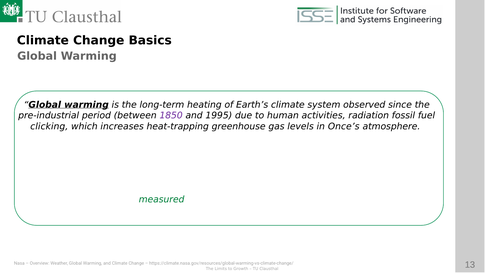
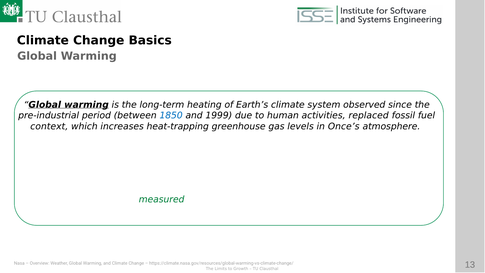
1850 colour: purple -> blue (171, 116)
1995: 1995 -> 1999 (219, 116)
radiation: radiation -> replaced (369, 116)
clicking: clicking -> context (49, 126)
